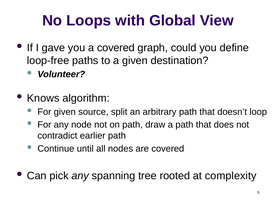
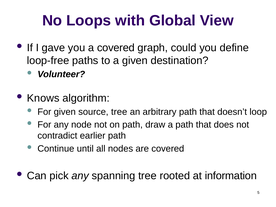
source split: split -> tree (119, 112)
complexity: complexity -> information (231, 176)
